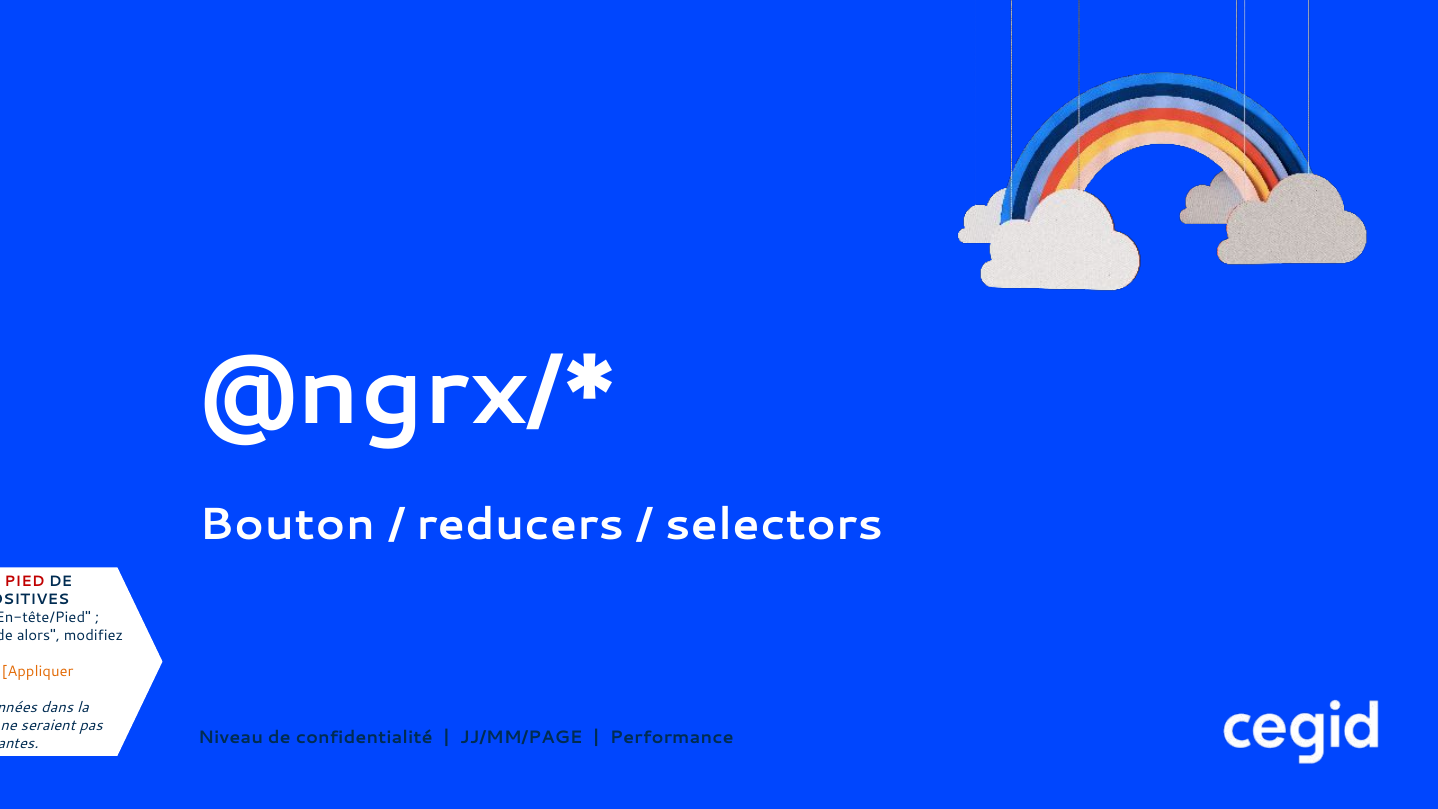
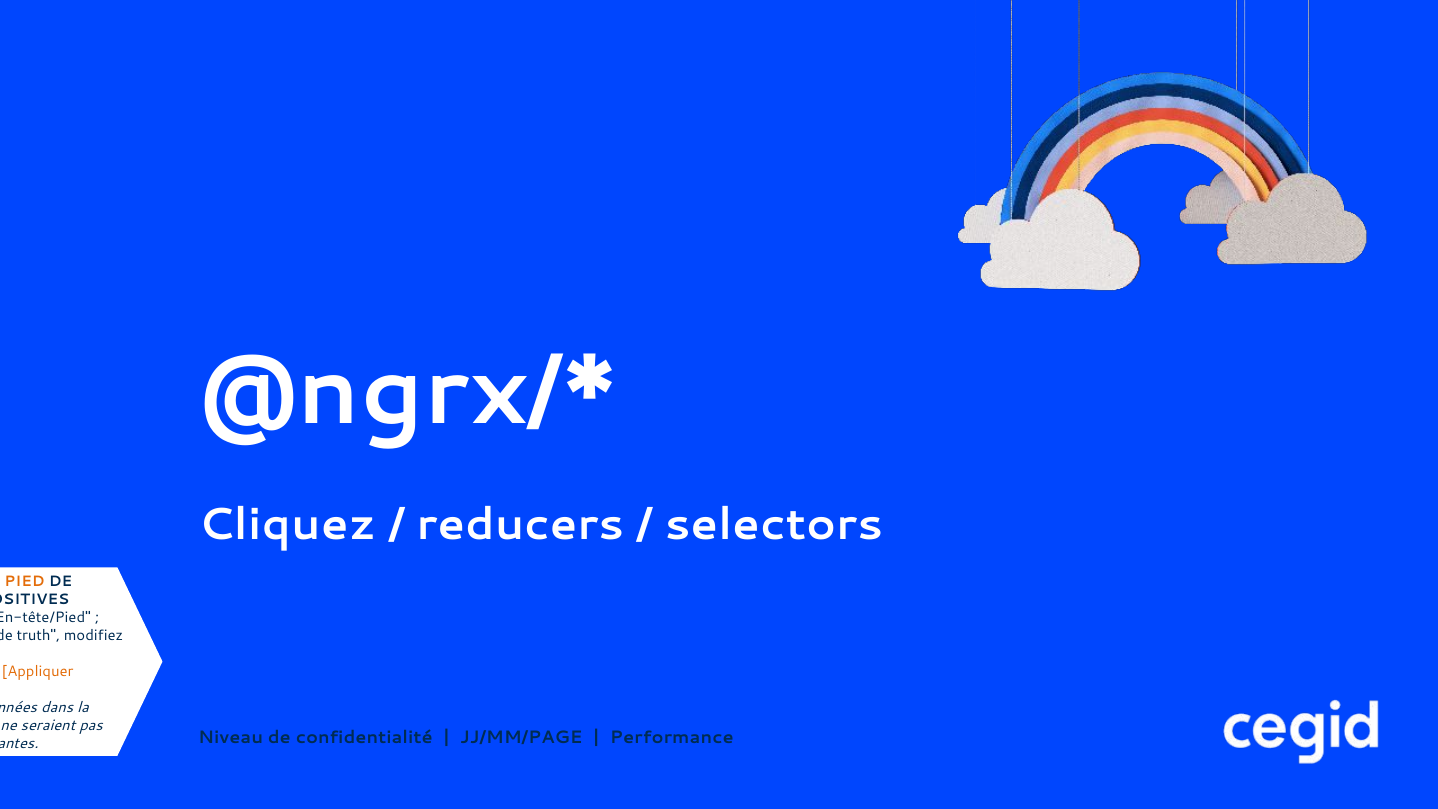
Bouton: Bouton -> Cliquez (287, 525)
PIED colour: red -> orange (25, 581)
alors: alors -> truth (38, 635)
